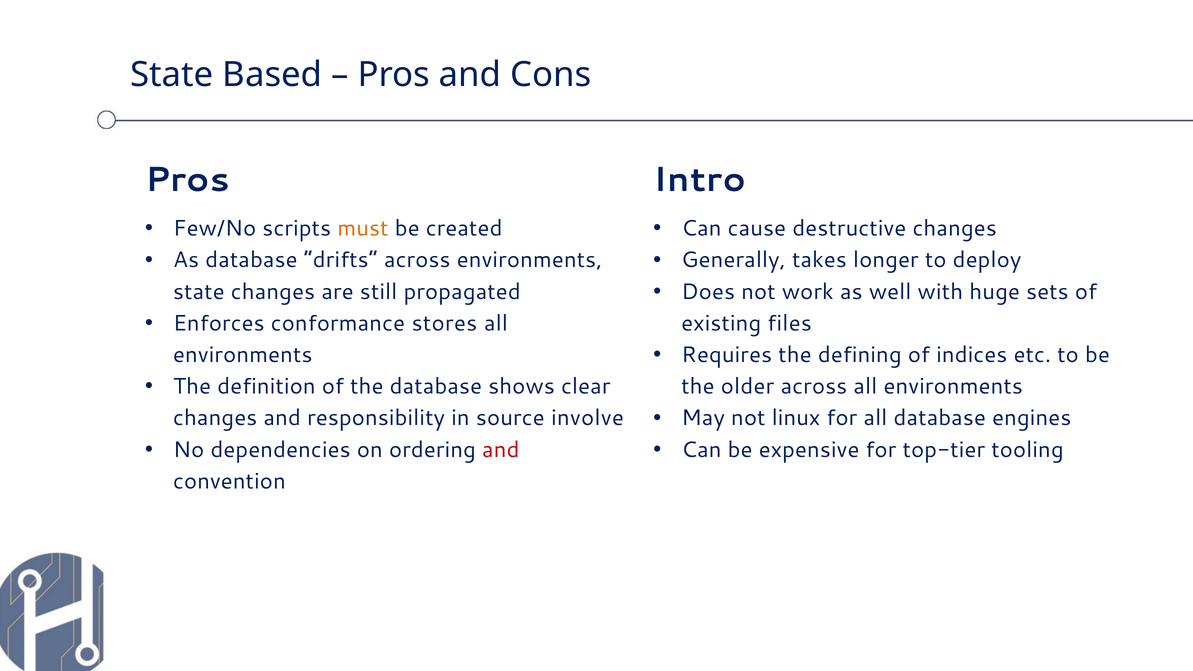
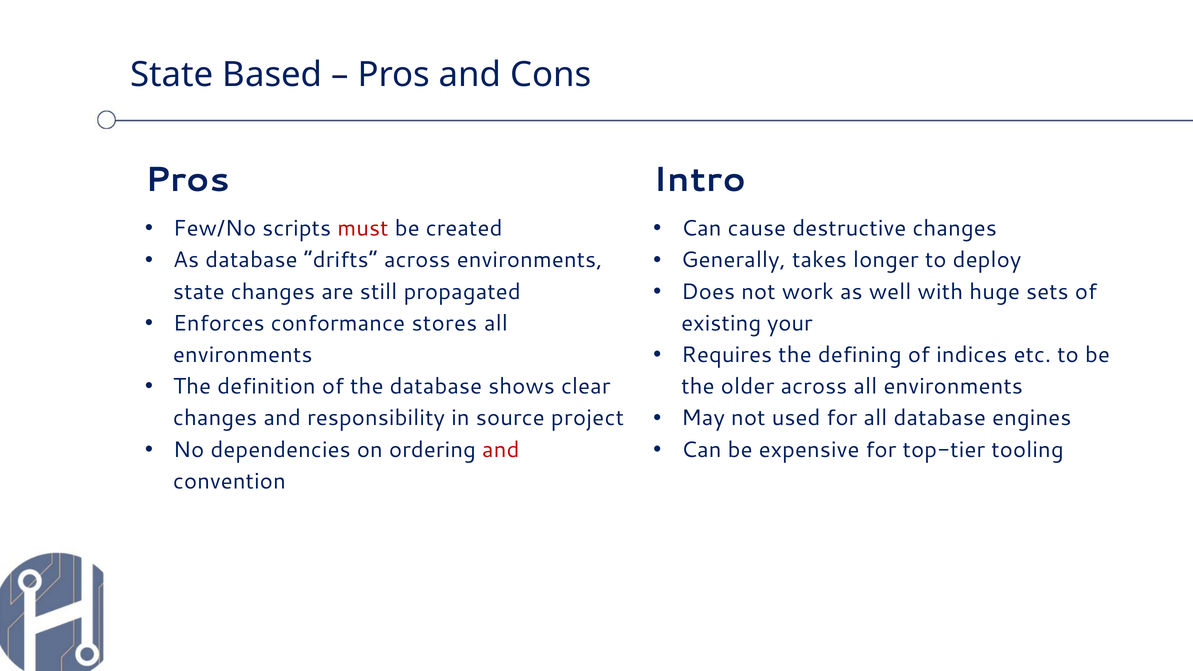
must colour: orange -> red (363, 228)
files: files -> your (790, 323)
linux: linux -> used (796, 418)
involve: involve -> project (587, 418)
